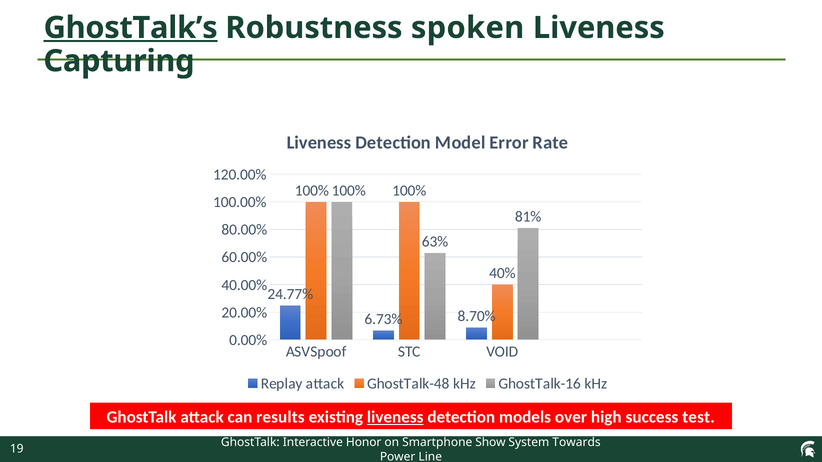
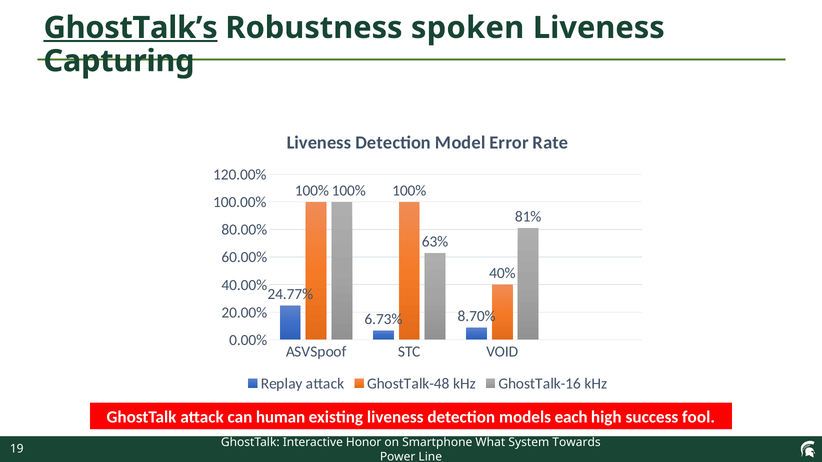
results: results -> human (281, 417)
liveness underline: present -> none (395, 417)
over: over -> each (571, 417)
test: test -> fool (699, 417)
Show: Show -> What (490, 443)
